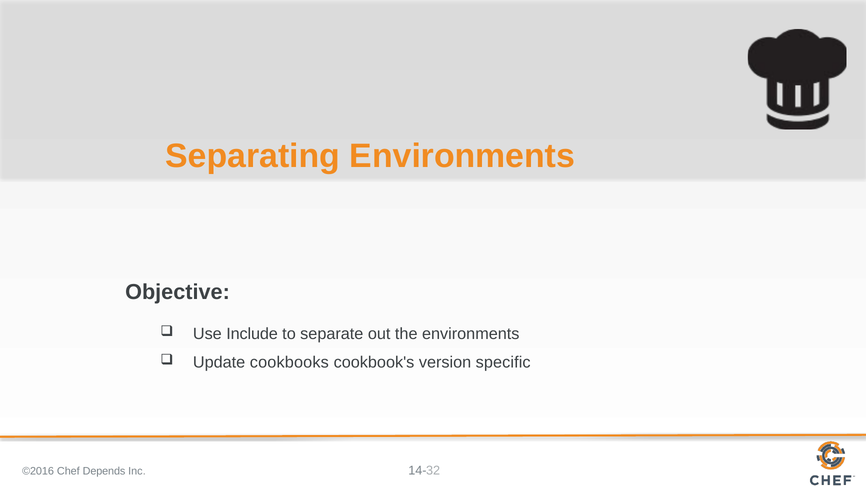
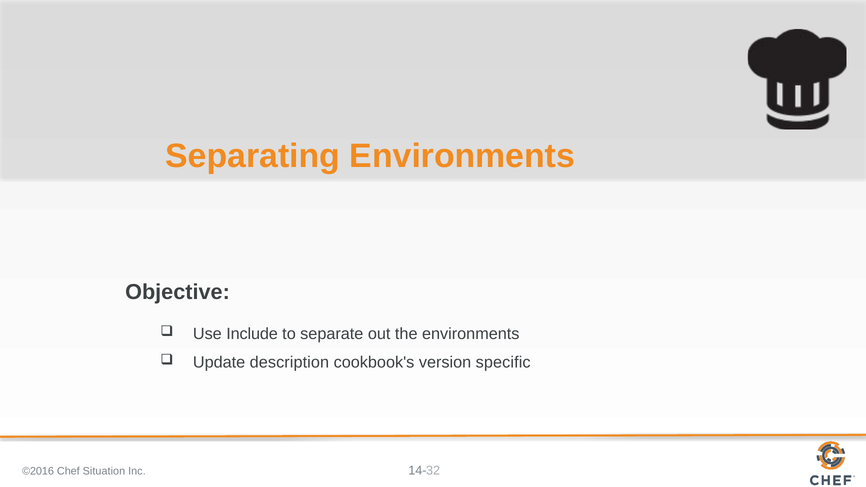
cookbooks: cookbooks -> description (289, 363)
Depends: Depends -> Situation (104, 471)
